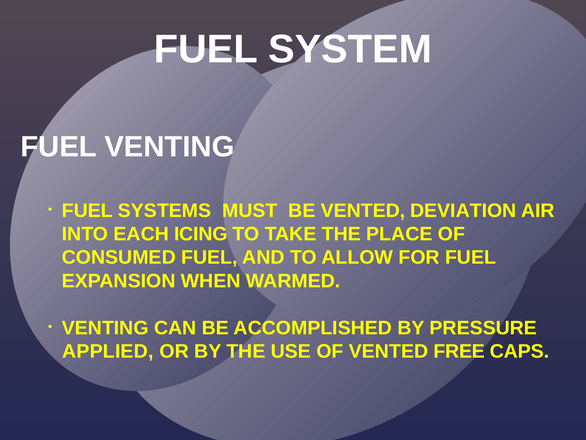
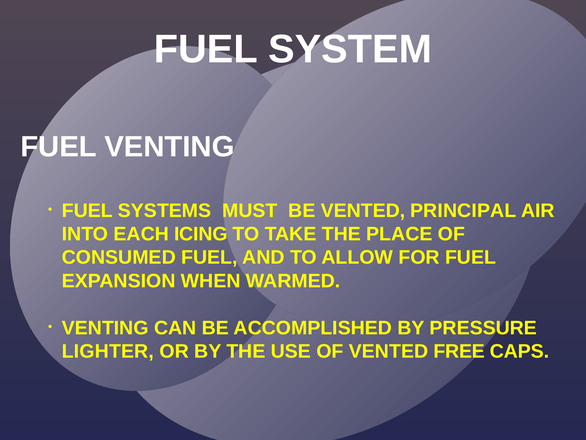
DEVIATION: DEVIATION -> PRINCIPAL (463, 210)
APPLIED: APPLIED -> LIGHTER (108, 351)
